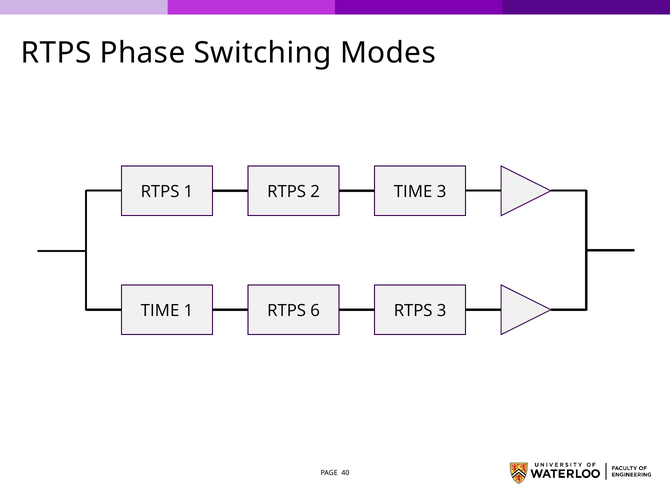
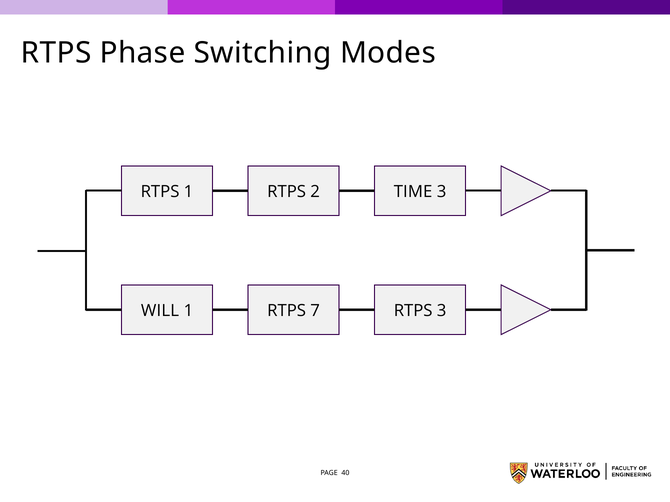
TIME: TIME -> WILL (160, 311)
6: 6 -> 7 (315, 311)
